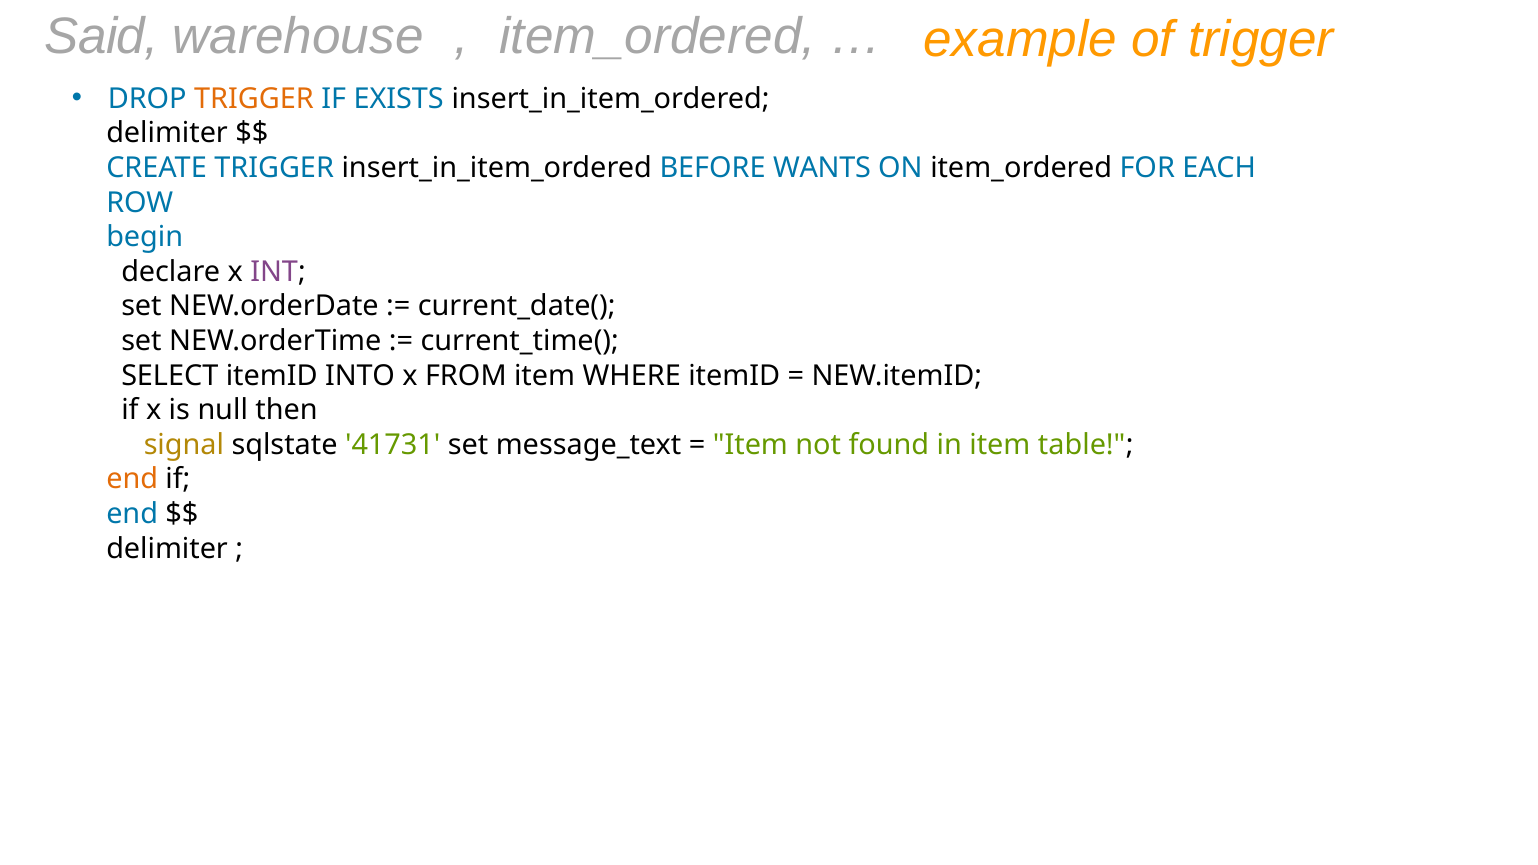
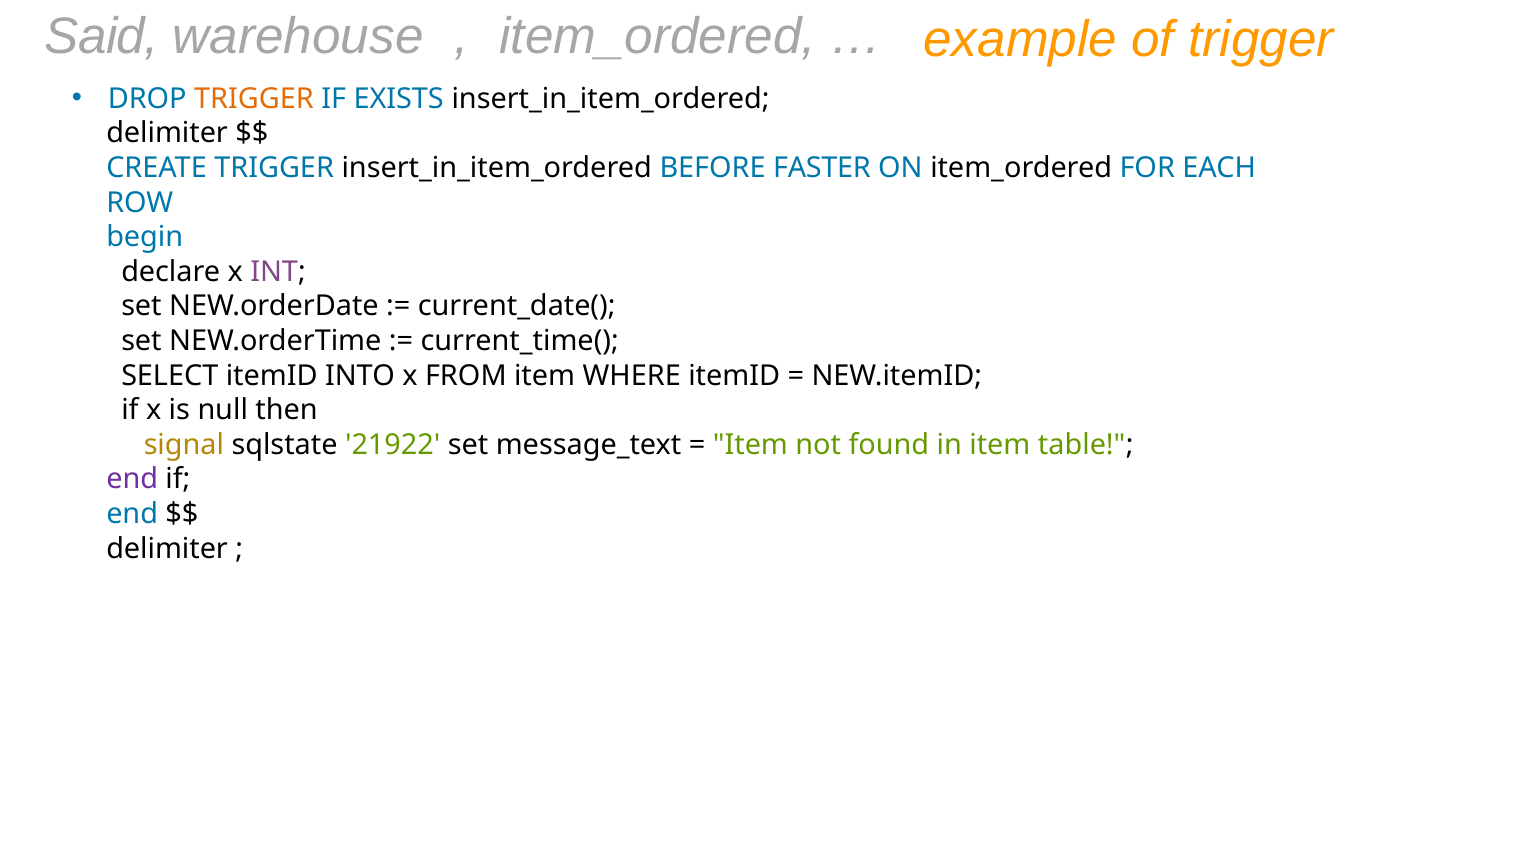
WANTS: WANTS -> FASTER (822, 168)
41731: 41731 -> 21922 (393, 445)
end colour: orange -> purple (132, 479)
